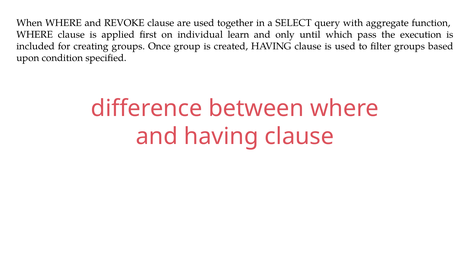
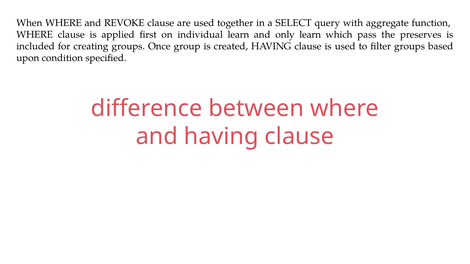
only until: until -> learn (310, 35)
execution: execution -> preserves (421, 35)
